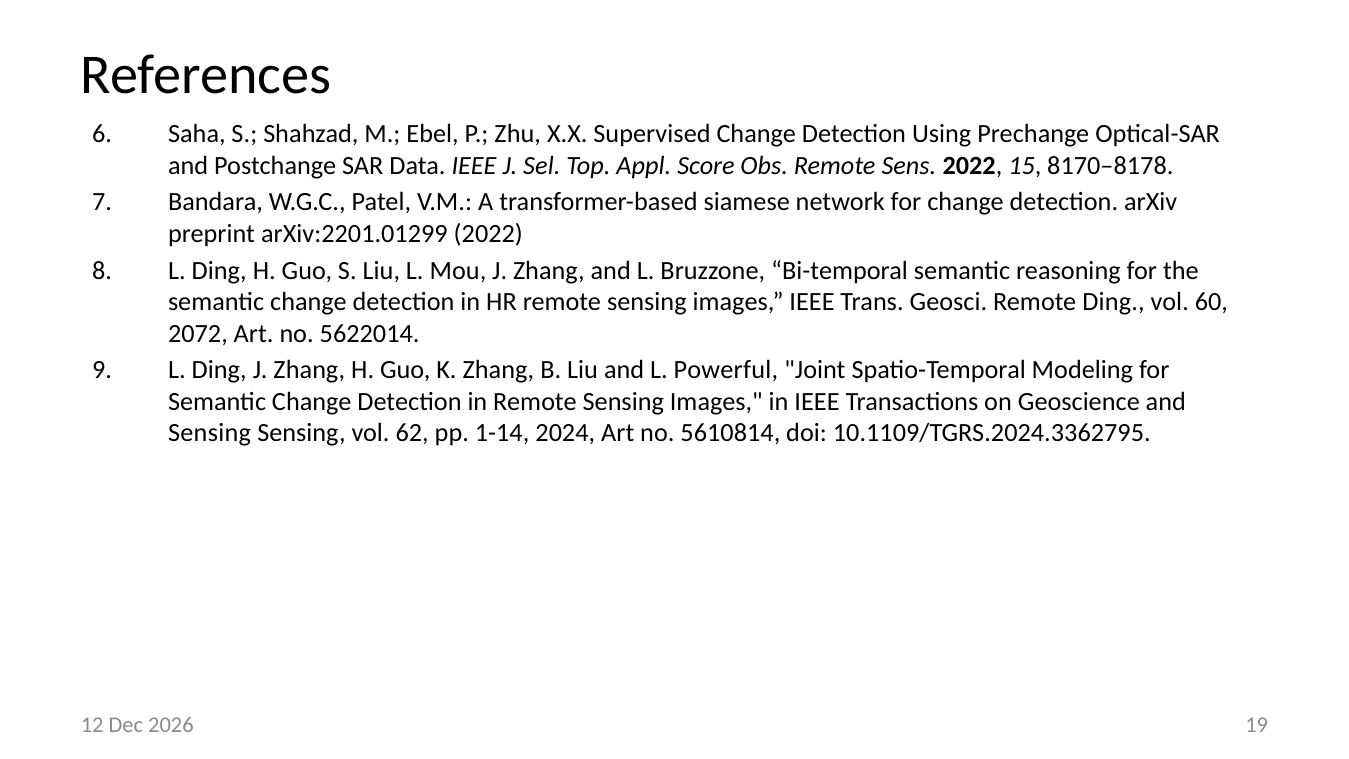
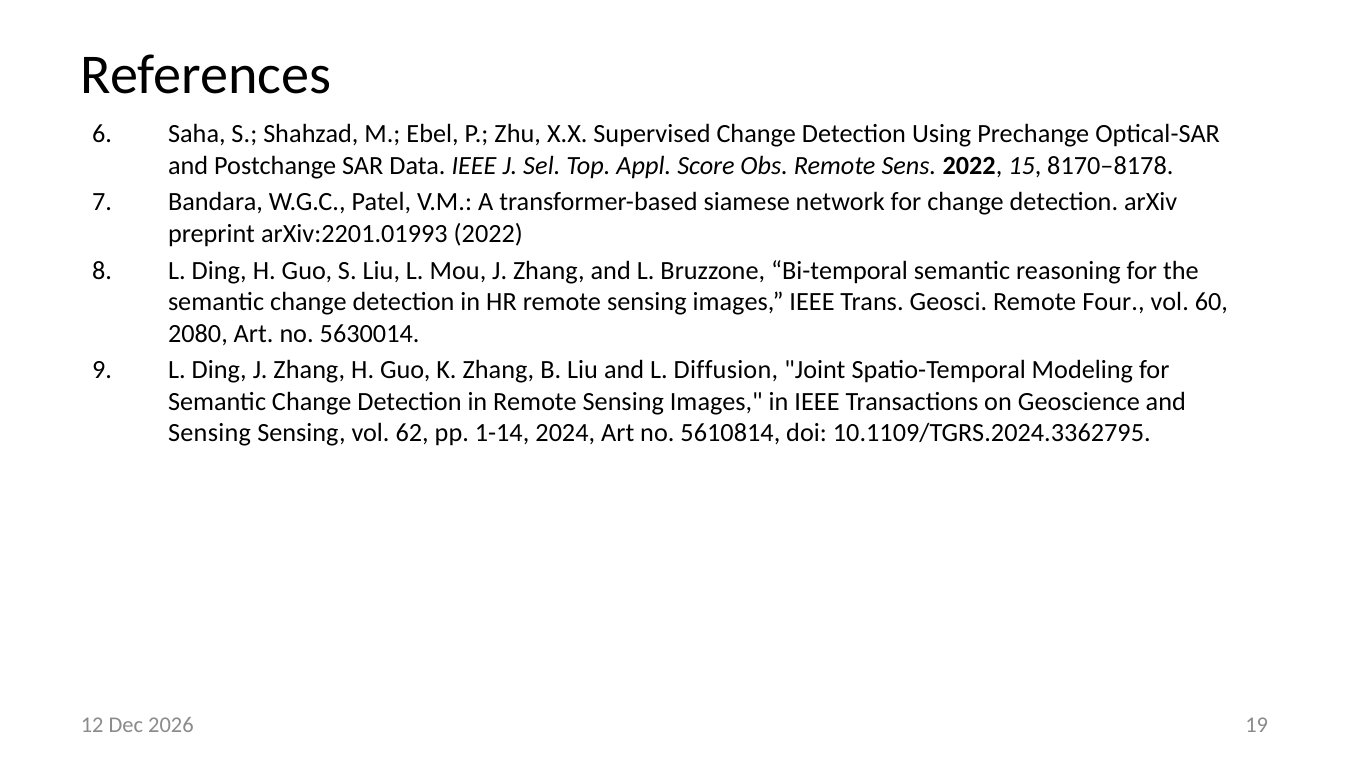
arXiv:2201.01299: arXiv:2201.01299 -> arXiv:2201.01993 (354, 234)
Remote Ding: Ding -> Four (1114, 302)
2072: 2072 -> 2080 (198, 333)
5622014: 5622014 -> 5630014 (370, 333)
Powerful: Powerful -> Diffusion (726, 370)
